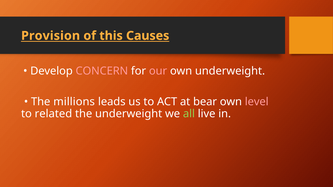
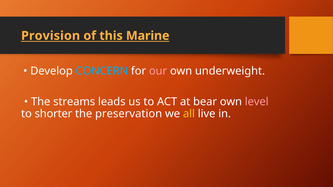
Causes: Causes -> Marine (148, 36)
CONCERN colour: pink -> light blue (102, 71)
millions: millions -> streams (74, 102)
related: related -> shorter (54, 114)
the underweight: underweight -> preservation (129, 114)
all colour: light green -> yellow (189, 114)
